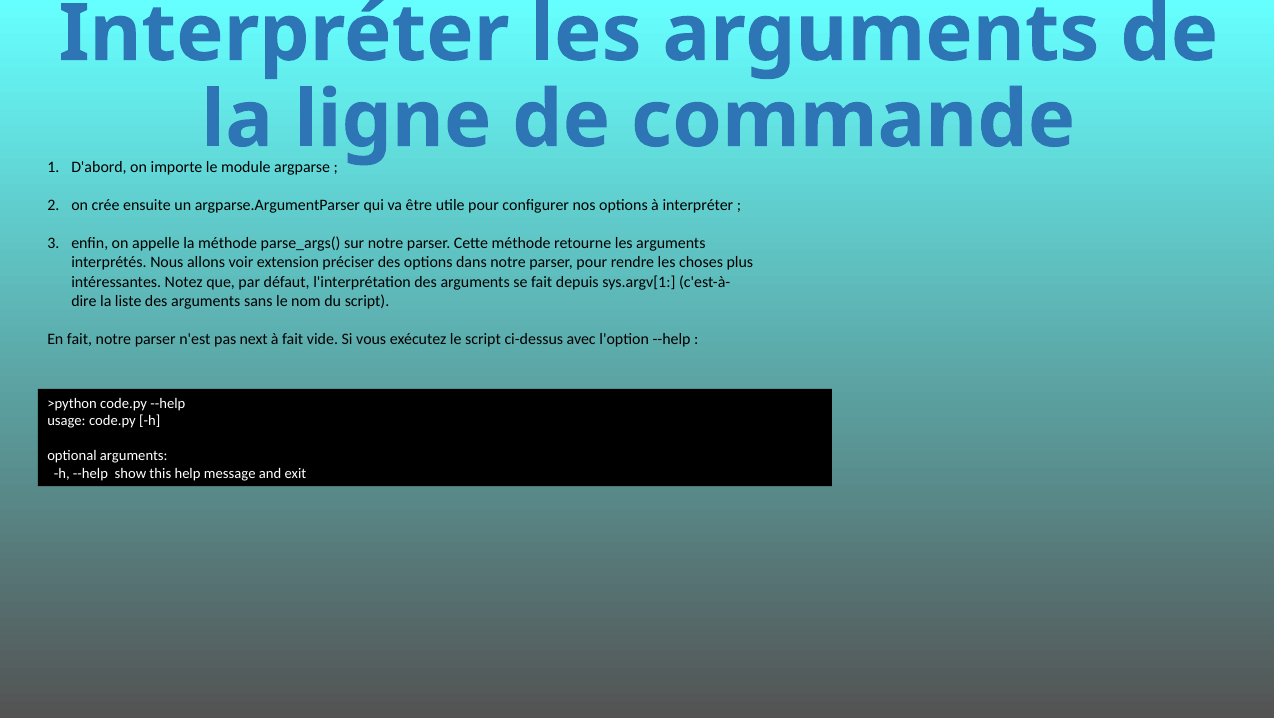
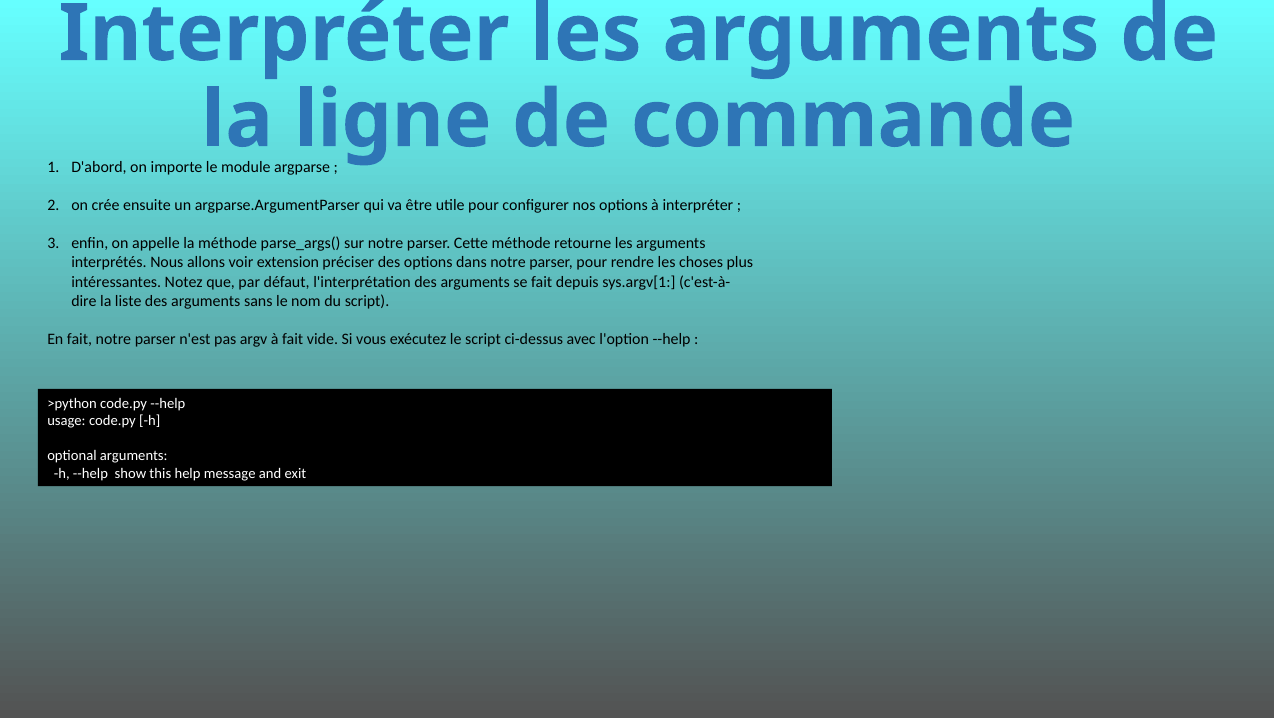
next: next -> argv (254, 339)
